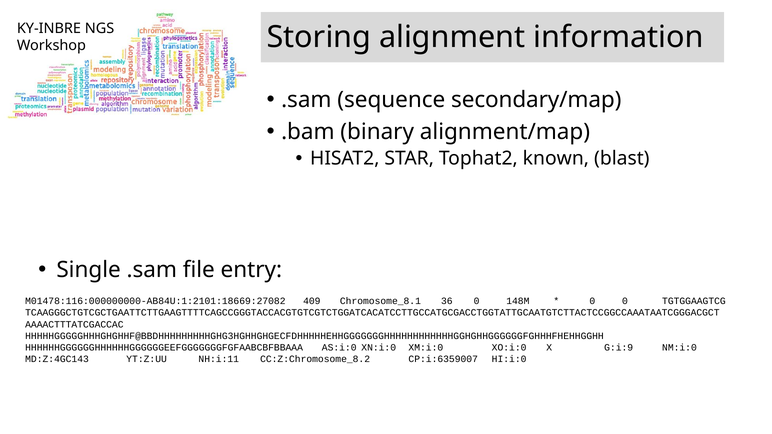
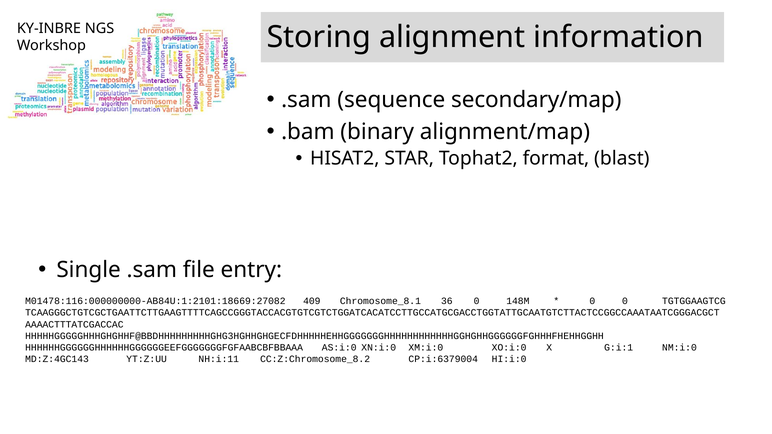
known: known -> format (556, 159)
G:i:9: G:i:9 -> G:i:1 (619, 348)
CP:i:6359007: CP:i:6359007 -> CP:i:6379004 (443, 359)
